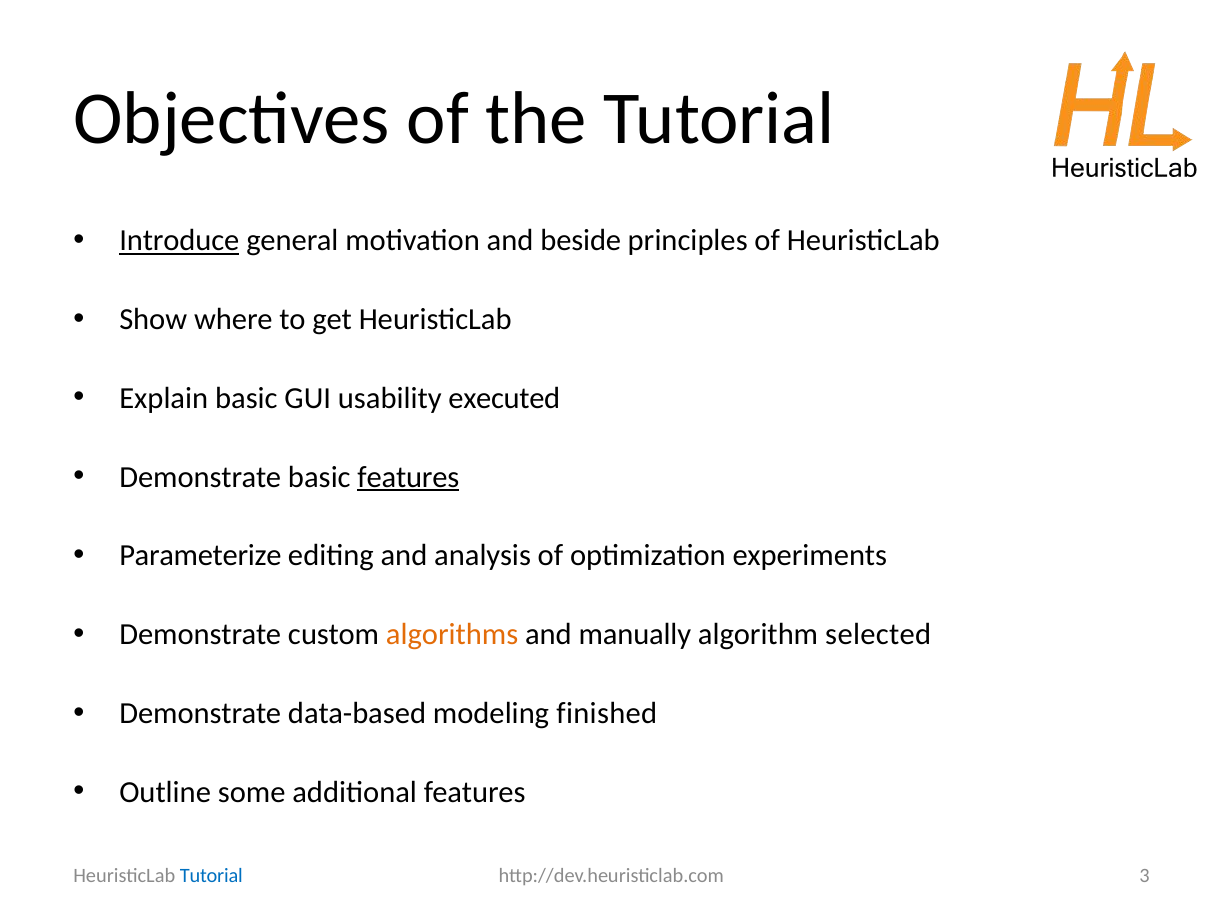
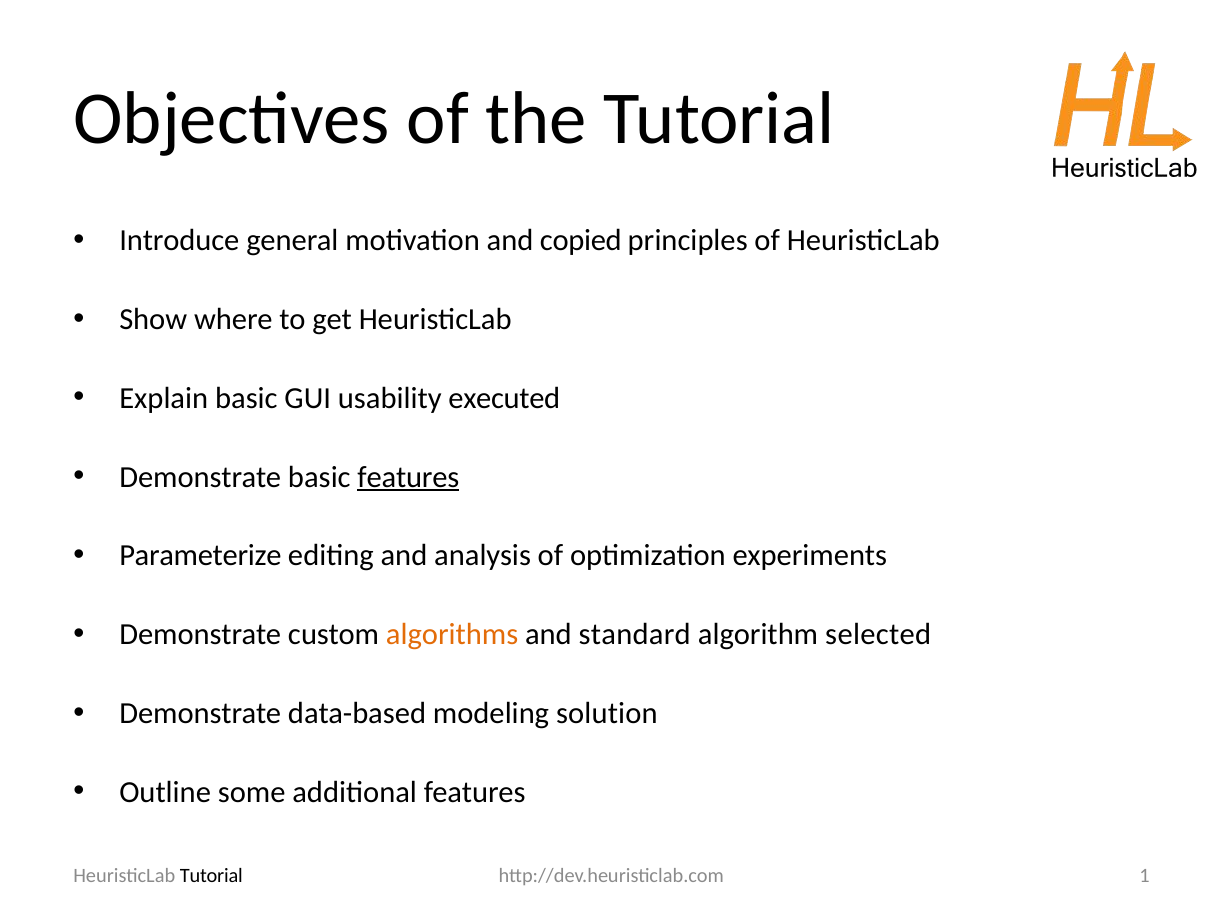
Introduce underline: present -> none (179, 241)
beside: beside -> copied (581, 241)
manually: manually -> standard (635, 635)
finished: finished -> solution (607, 714)
3: 3 -> 1 (1145, 876)
Tutorial colour: blue -> black (211, 876)
